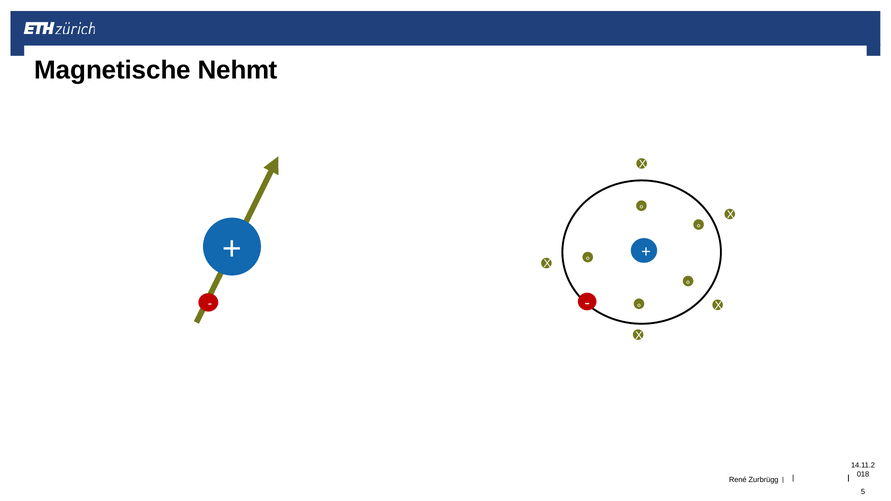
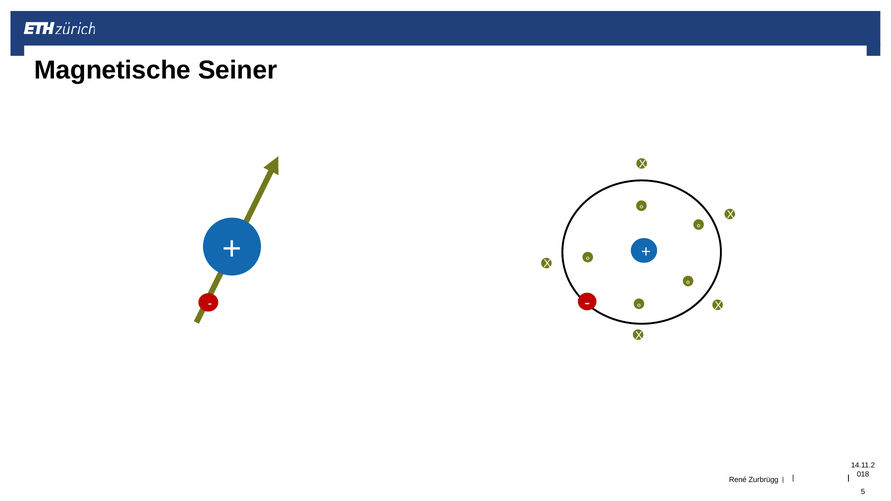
Nehmt: Nehmt -> Seiner (238, 70)
